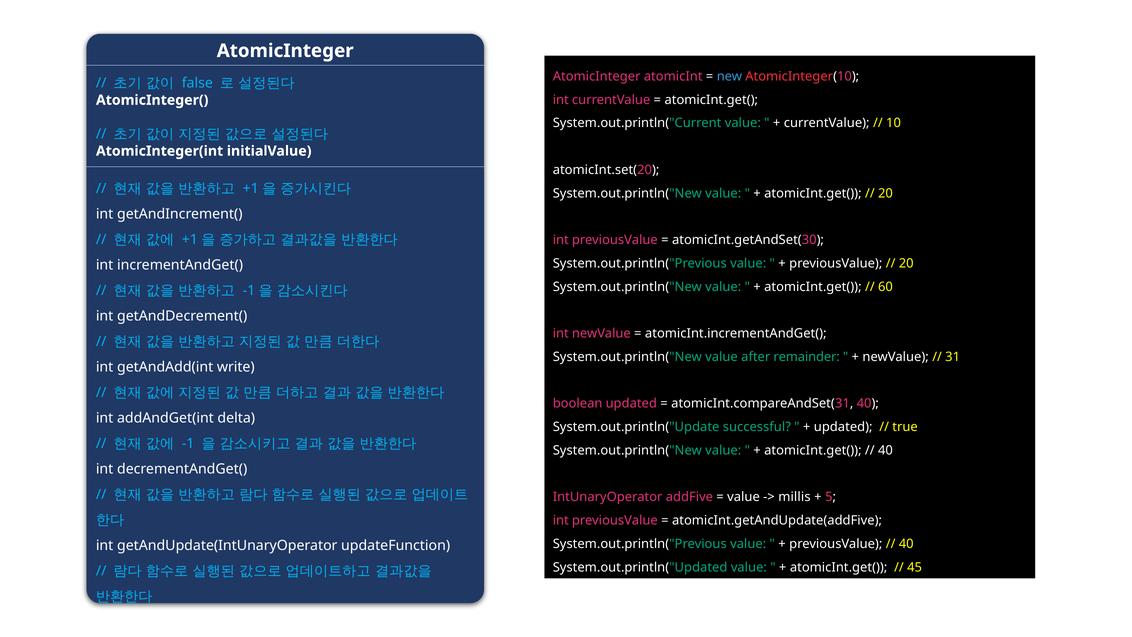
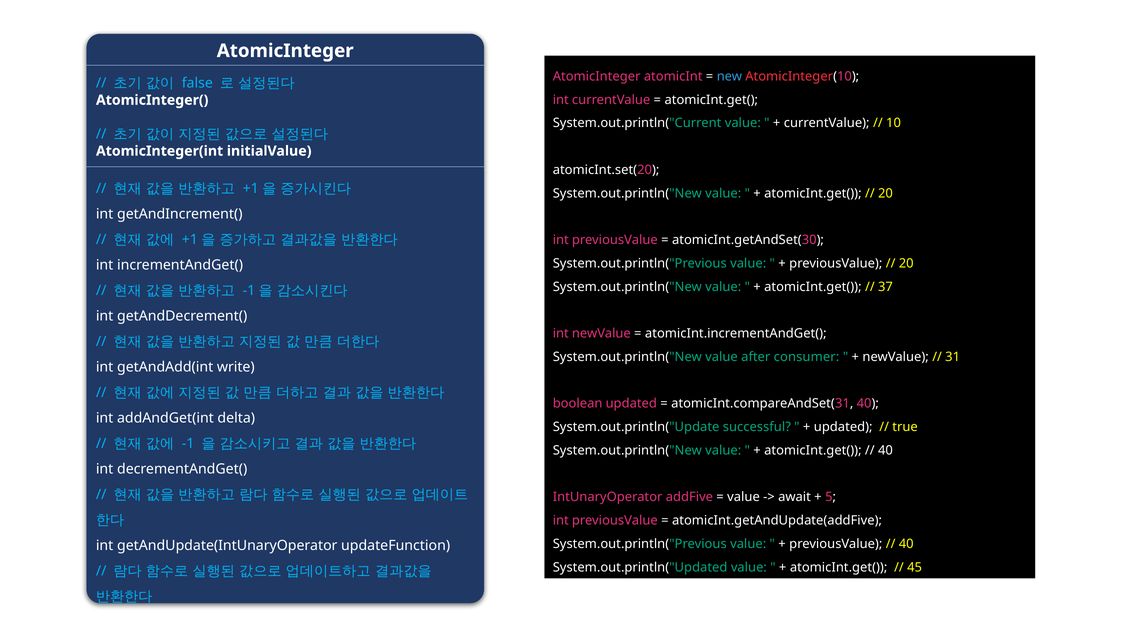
60: 60 -> 37 (885, 287)
remainder: remainder -> consumer (806, 357)
millis: millis -> await (795, 497)
